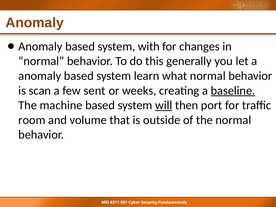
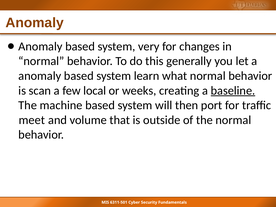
with: with -> very (149, 46)
sent: sent -> local (95, 91)
will underline: present -> none (164, 105)
room: room -> meet (32, 120)
